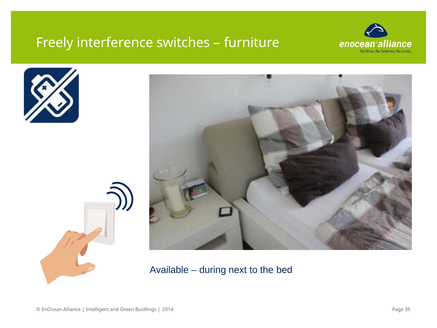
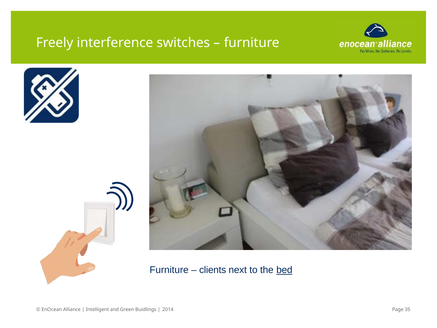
Available: Available -> Furniture (169, 270)
during: during -> clients (213, 270)
bed underline: none -> present (284, 270)
